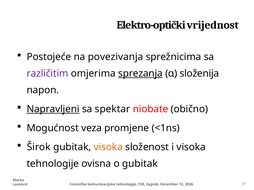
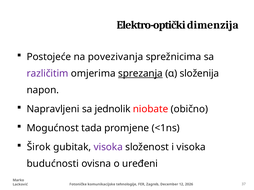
vrijednost: vrijednost -> dimenzija (213, 25)
Napravljeni underline: present -> none (53, 109)
spektar: spektar -> jednolik (113, 109)
veza: veza -> tada (92, 128)
visoka colour: orange -> purple (108, 147)
tehnologije: tehnologije -> budućnosti (53, 164)
o gubitak: gubitak -> uređeni (140, 164)
